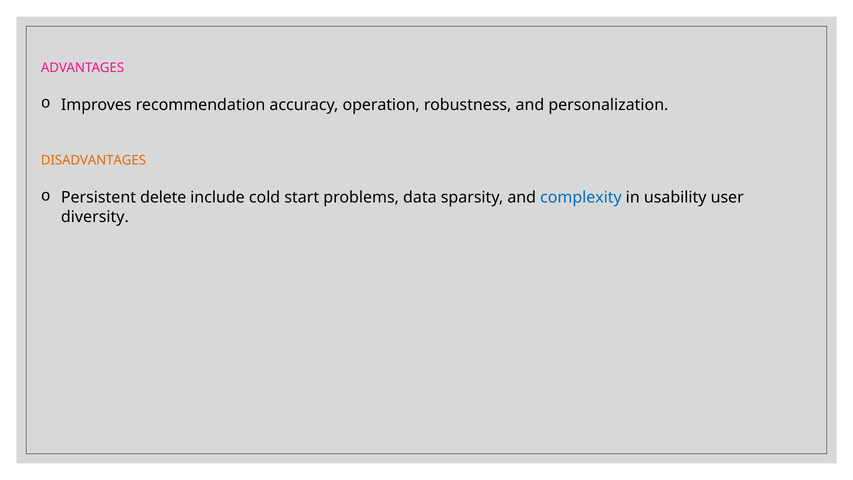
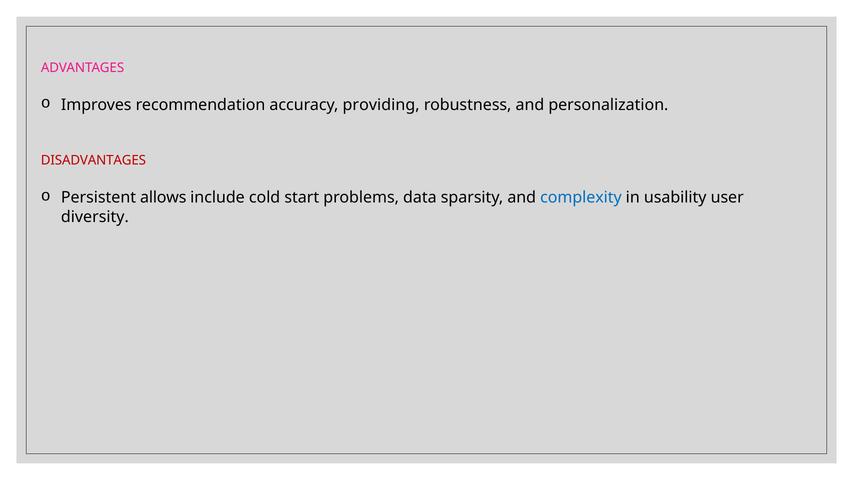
operation: operation -> providing (381, 105)
DISADVANTAGES colour: orange -> red (93, 160)
delete: delete -> allows (163, 197)
